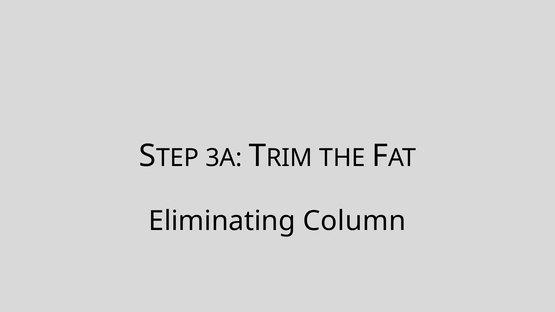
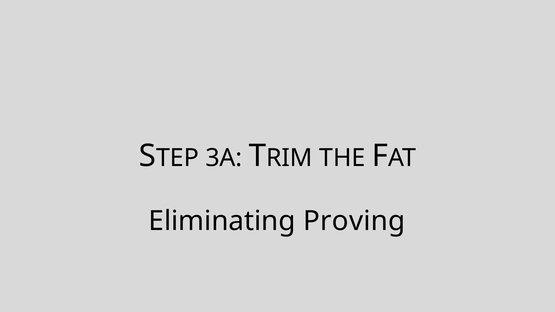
Column: Column -> Proving (354, 221)
